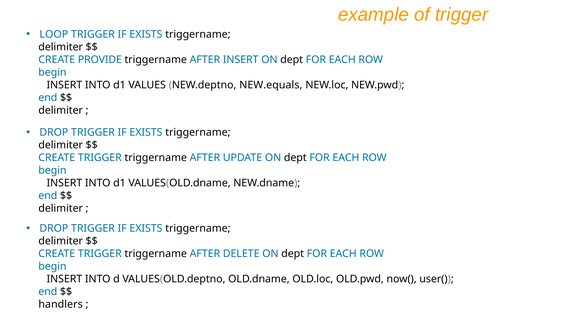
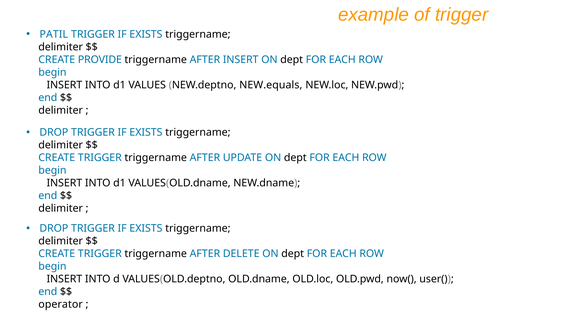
LOOP: LOOP -> PATIL (54, 34)
handlers: handlers -> operator (61, 305)
